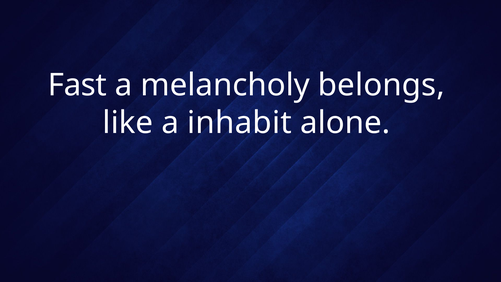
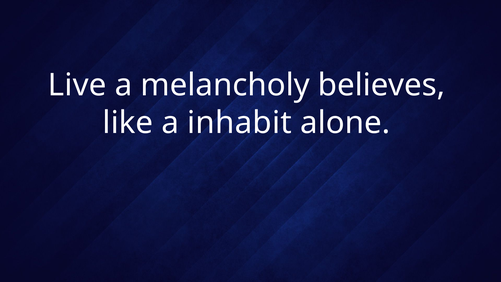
Fast: Fast -> Live (77, 85)
belongs: belongs -> believes (381, 85)
